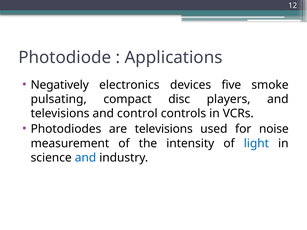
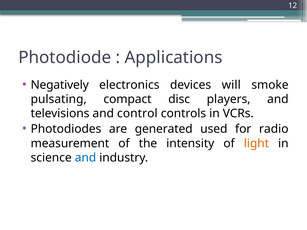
five: five -> will (231, 85)
are televisions: televisions -> generated (164, 129)
noise: noise -> radio (274, 129)
light colour: blue -> orange (256, 143)
